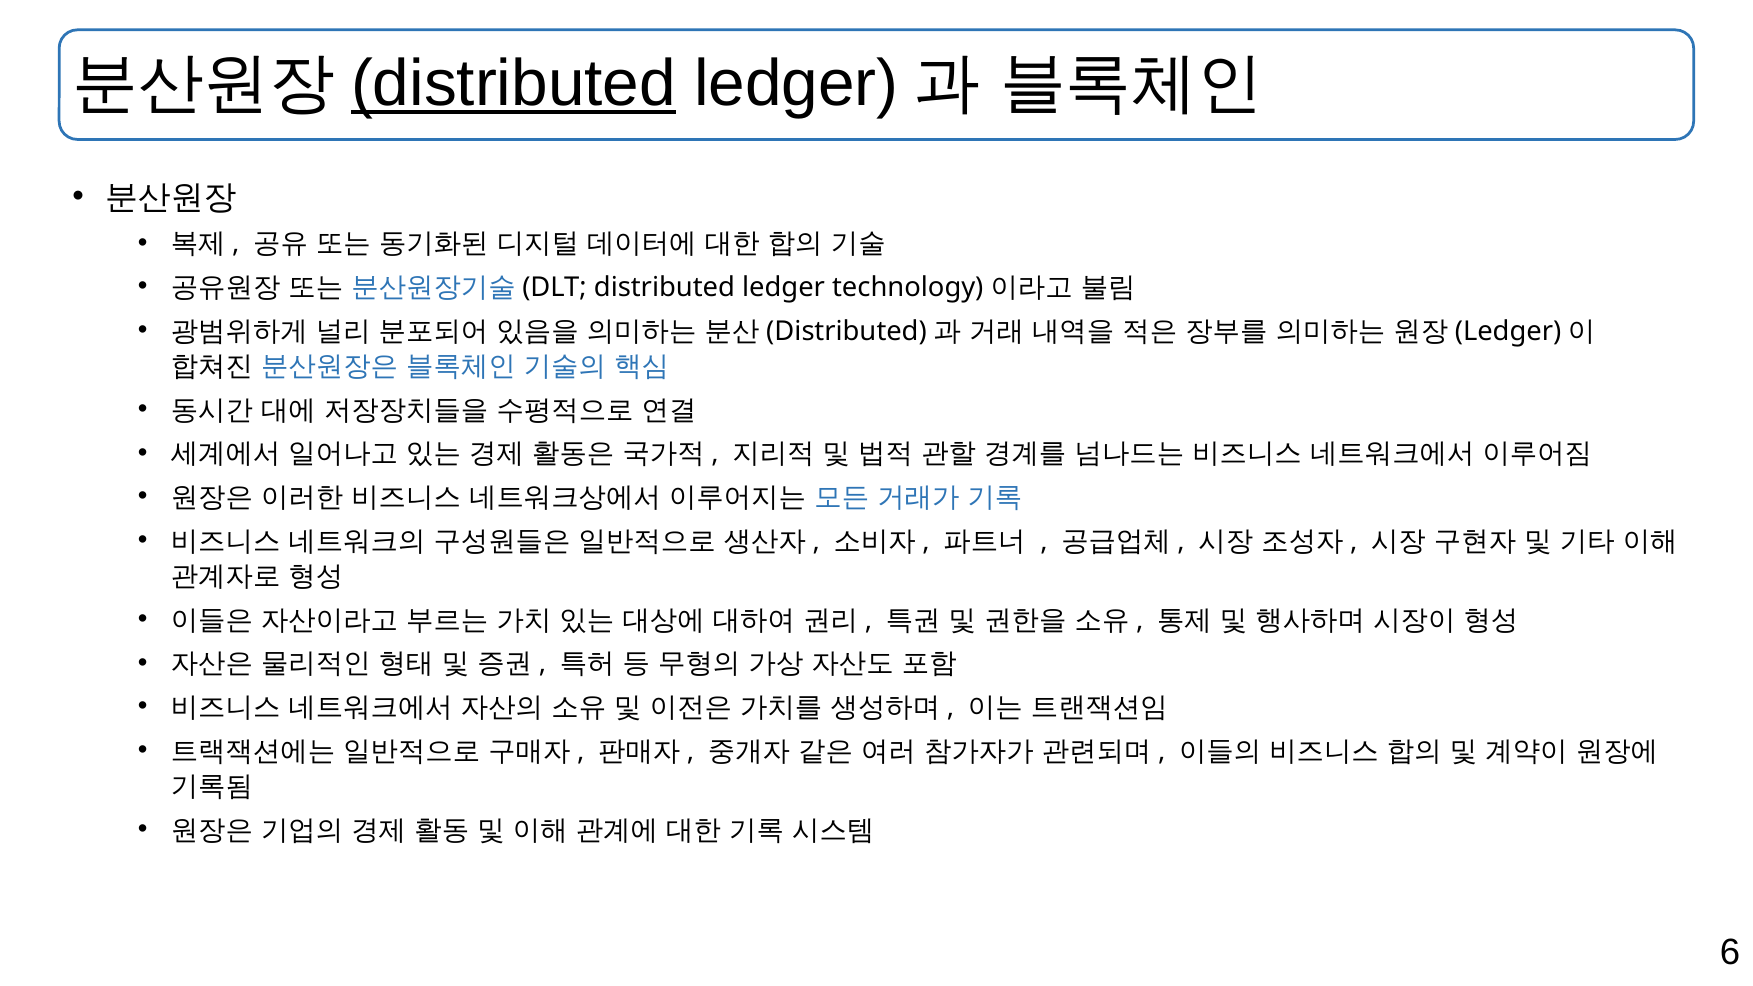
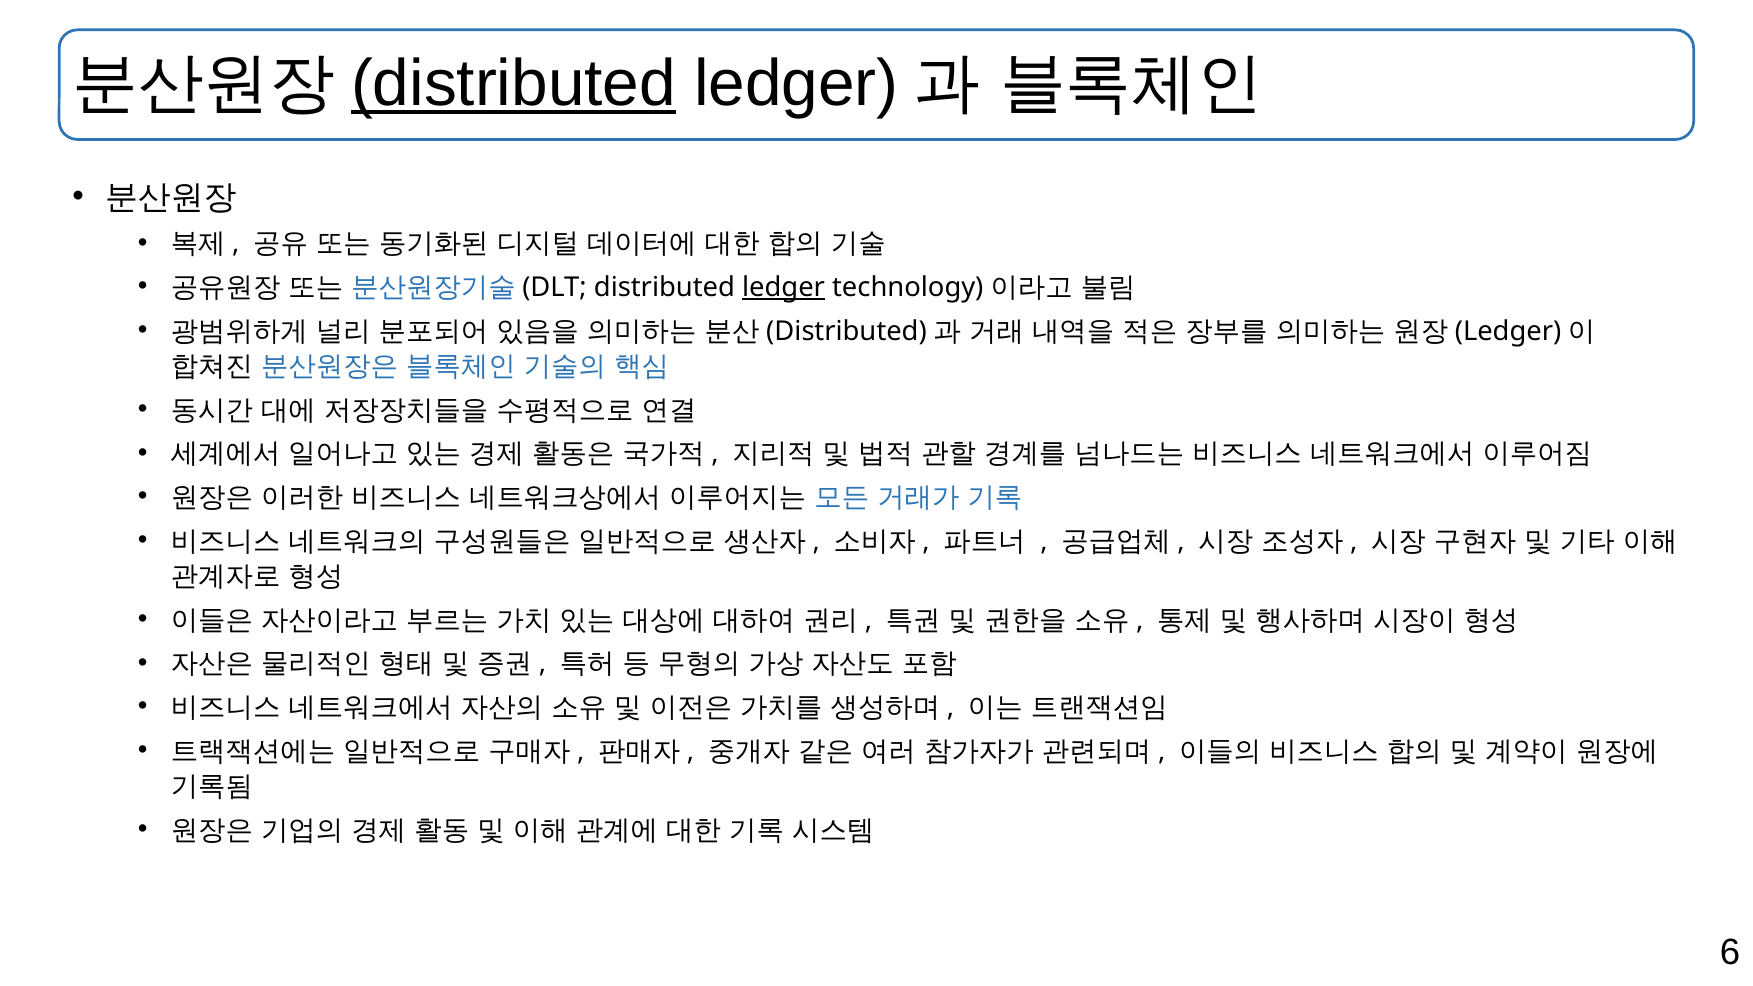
ledger underline: none -> present (784, 288)
